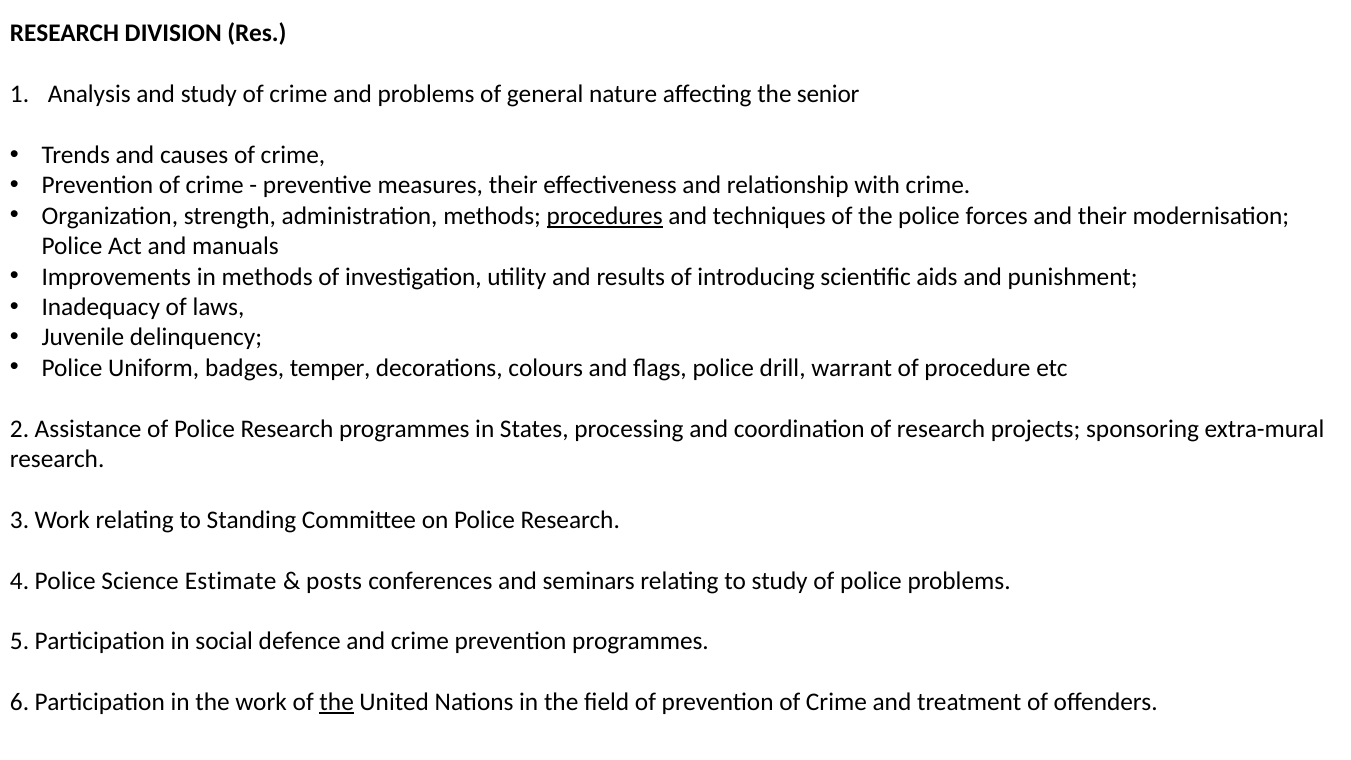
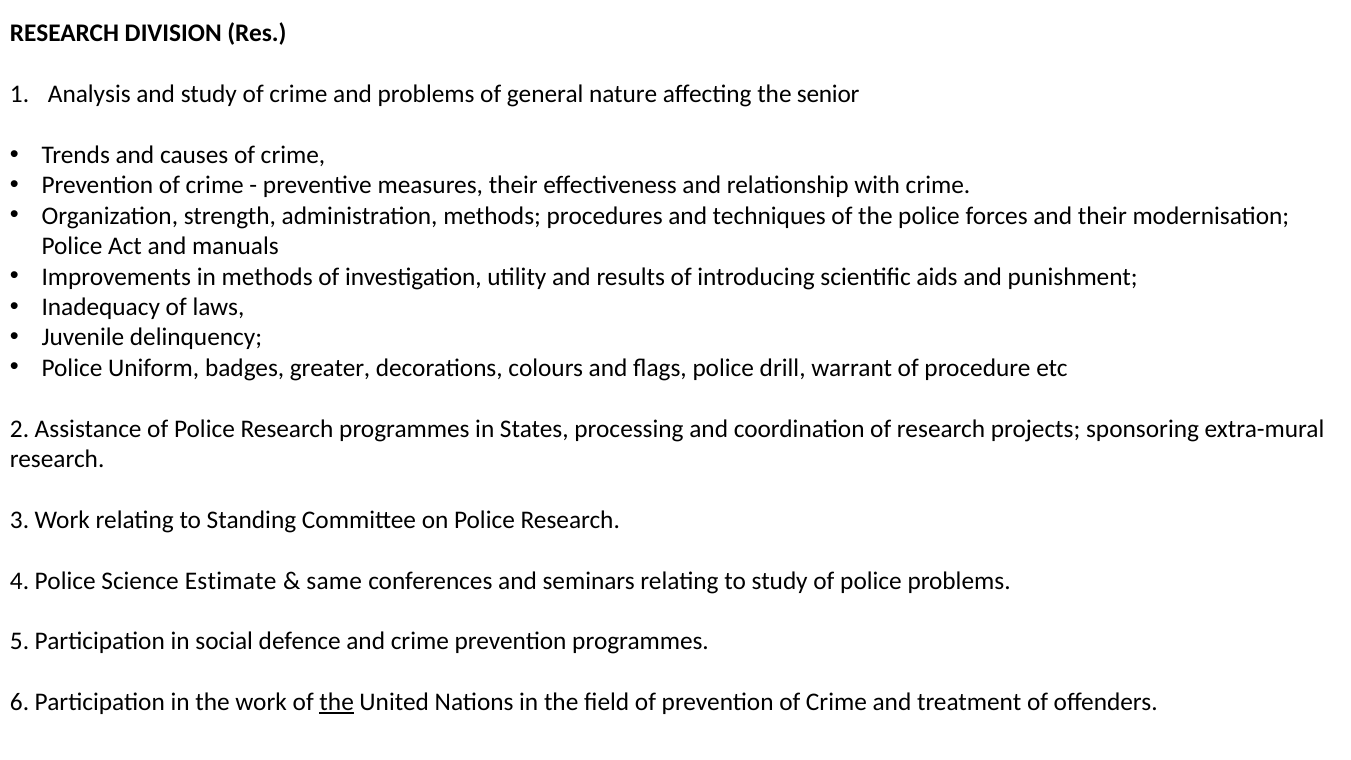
procedures underline: present -> none (605, 216)
temper: temper -> greater (330, 368)
posts: posts -> same (334, 581)
